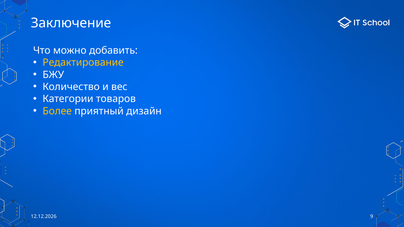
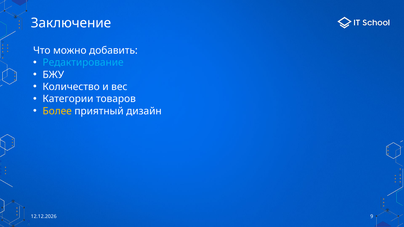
Редактирование colour: yellow -> light blue (83, 63)
